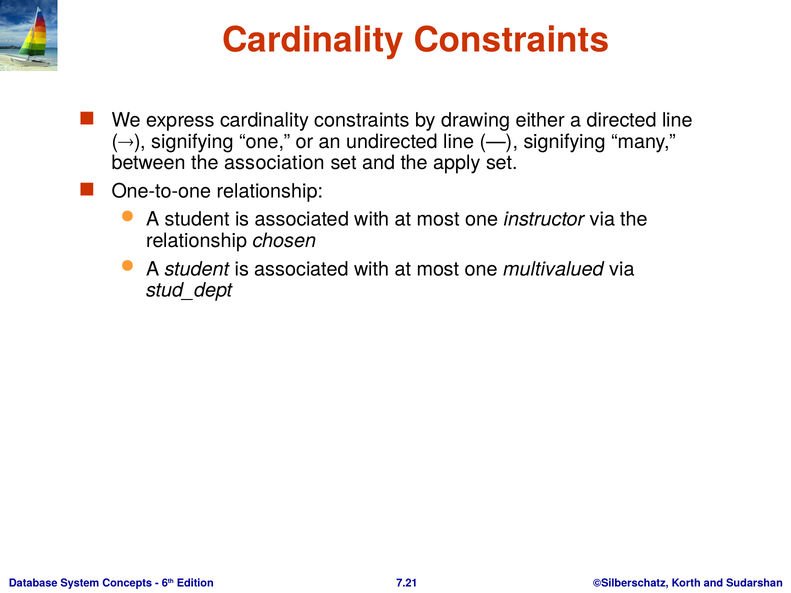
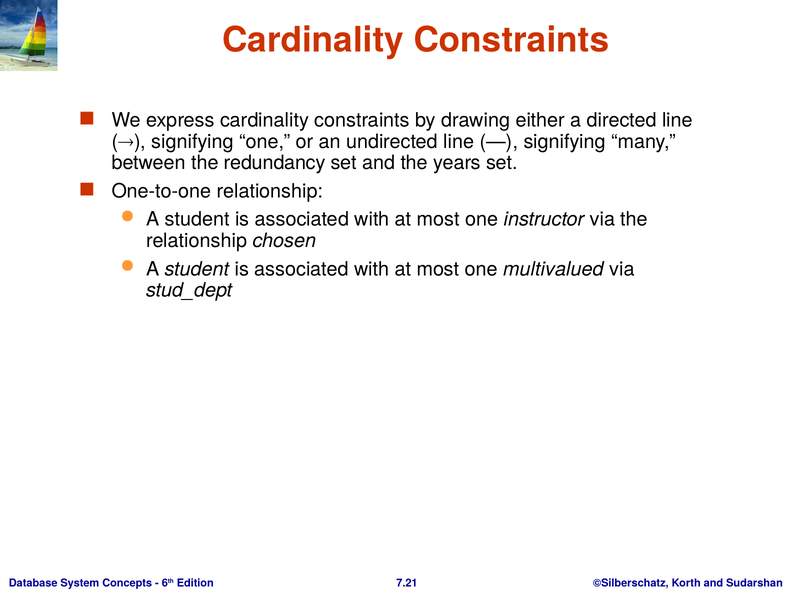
association: association -> redundancy (275, 163)
apply: apply -> years (457, 163)
